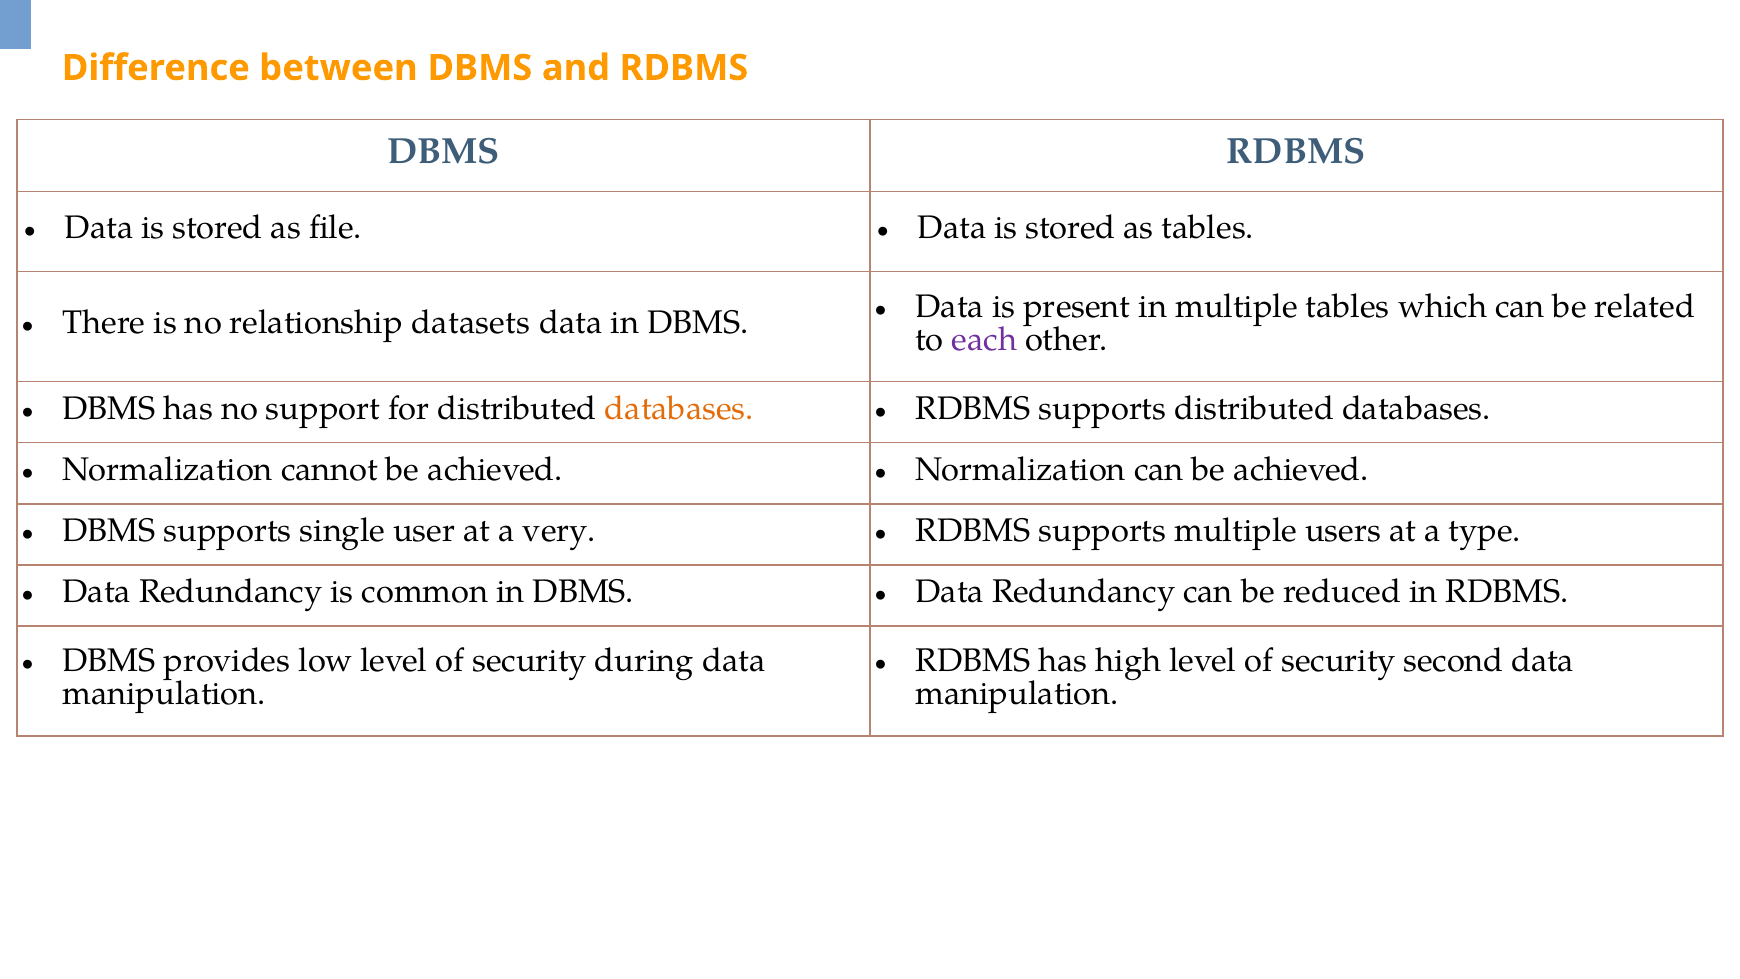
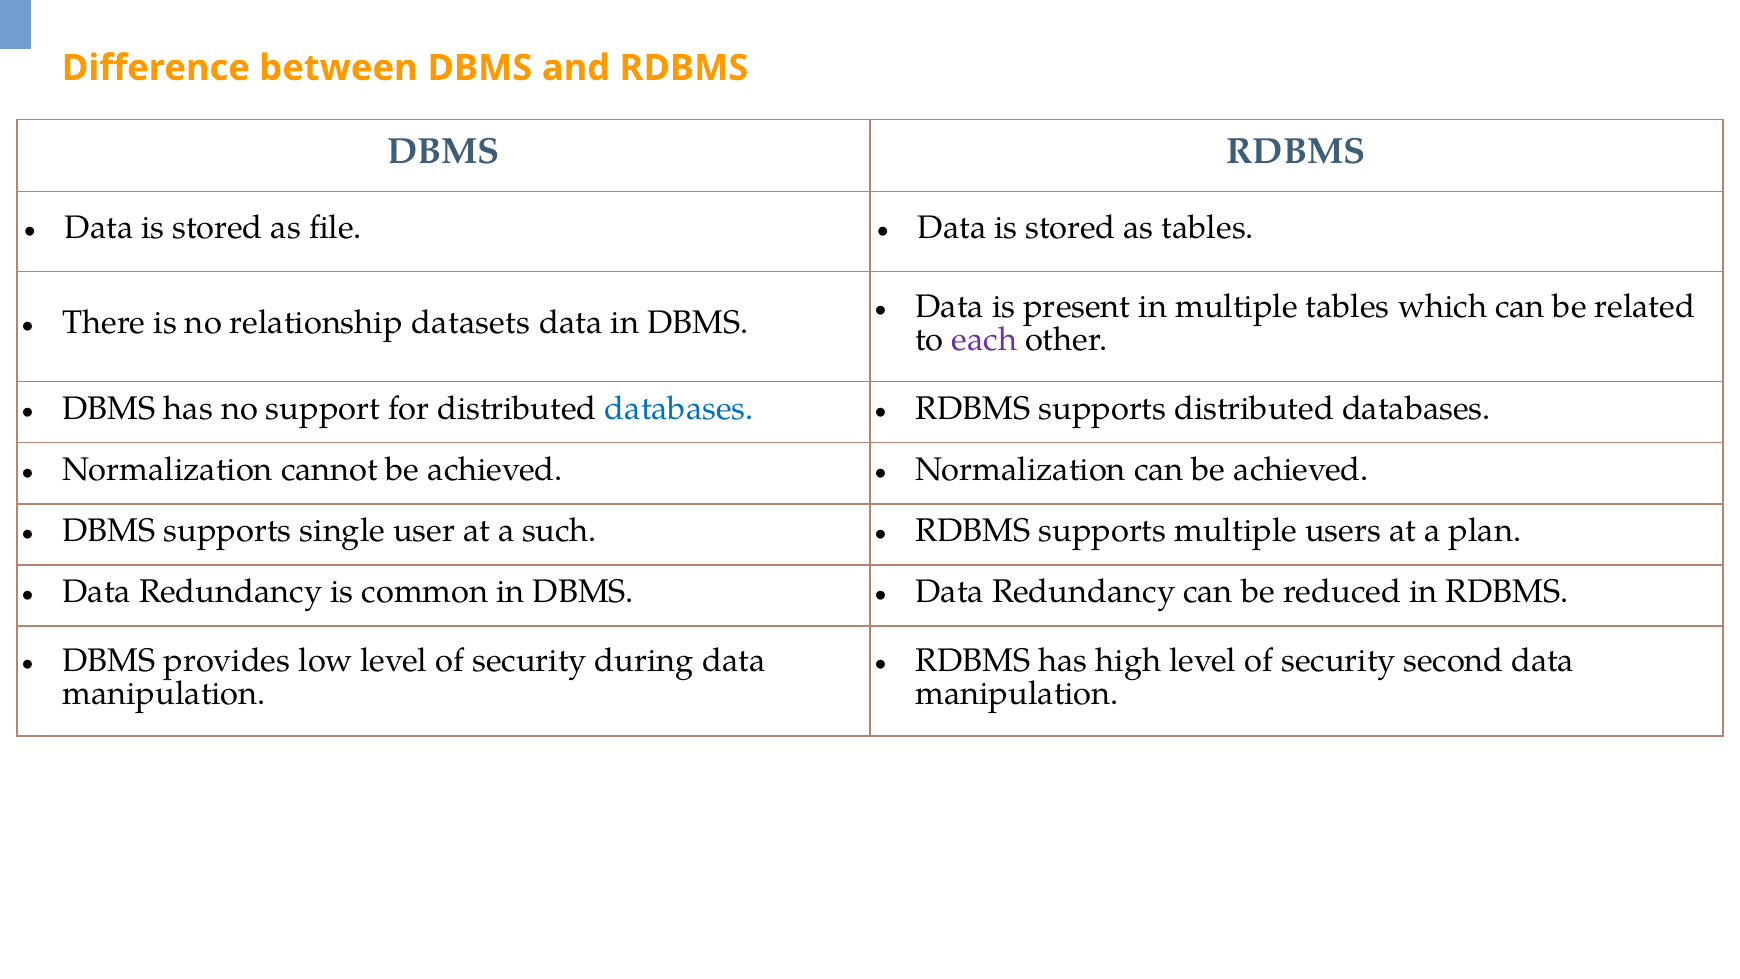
databases colour: orange -> blue (679, 408)
very: very -> such (559, 531)
type: type -> plan (1485, 531)
